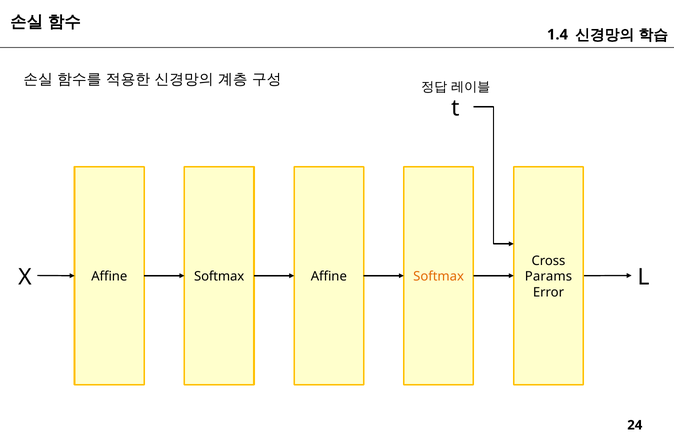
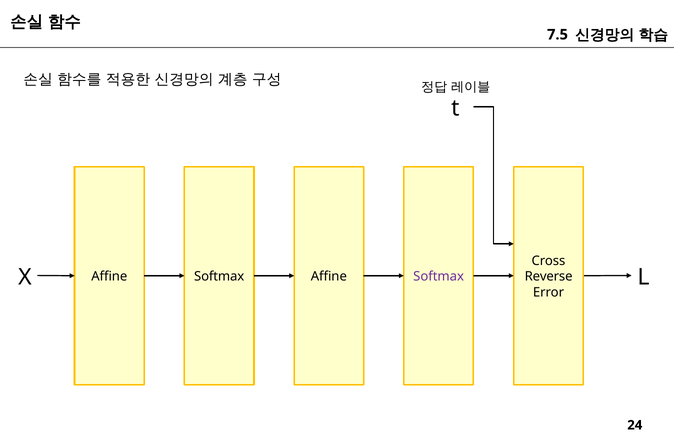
1.4: 1.4 -> 7.5 (557, 35)
Softmax colour: orange -> purple (439, 276)
Params: Params -> Reverse (549, 276)
